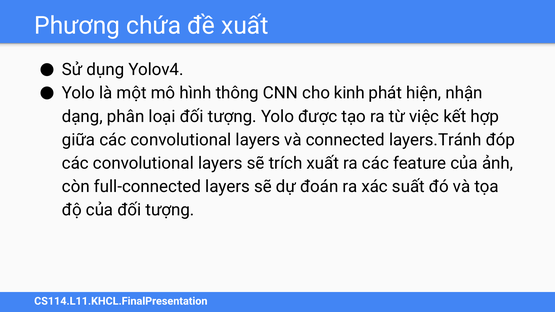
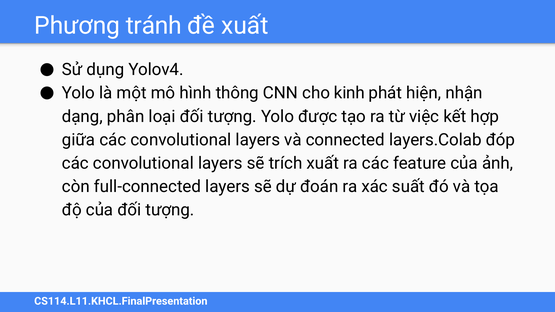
chứa: chứa -> tránh (154, 26)
layers.Tránh: layers.Tránh -> layers.Colab (435, 140)
